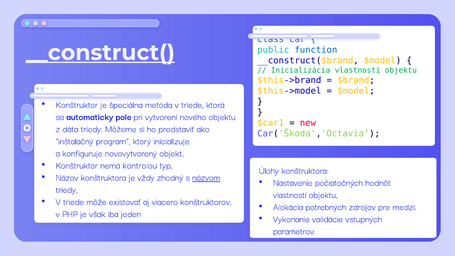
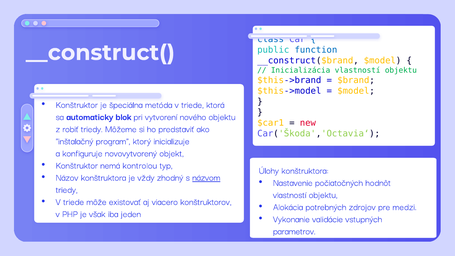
__construct( underline: present -> none (100, 53)
pole: pole -> blok (124, 117)
dáta: dáta -> robiť (70, 129)
